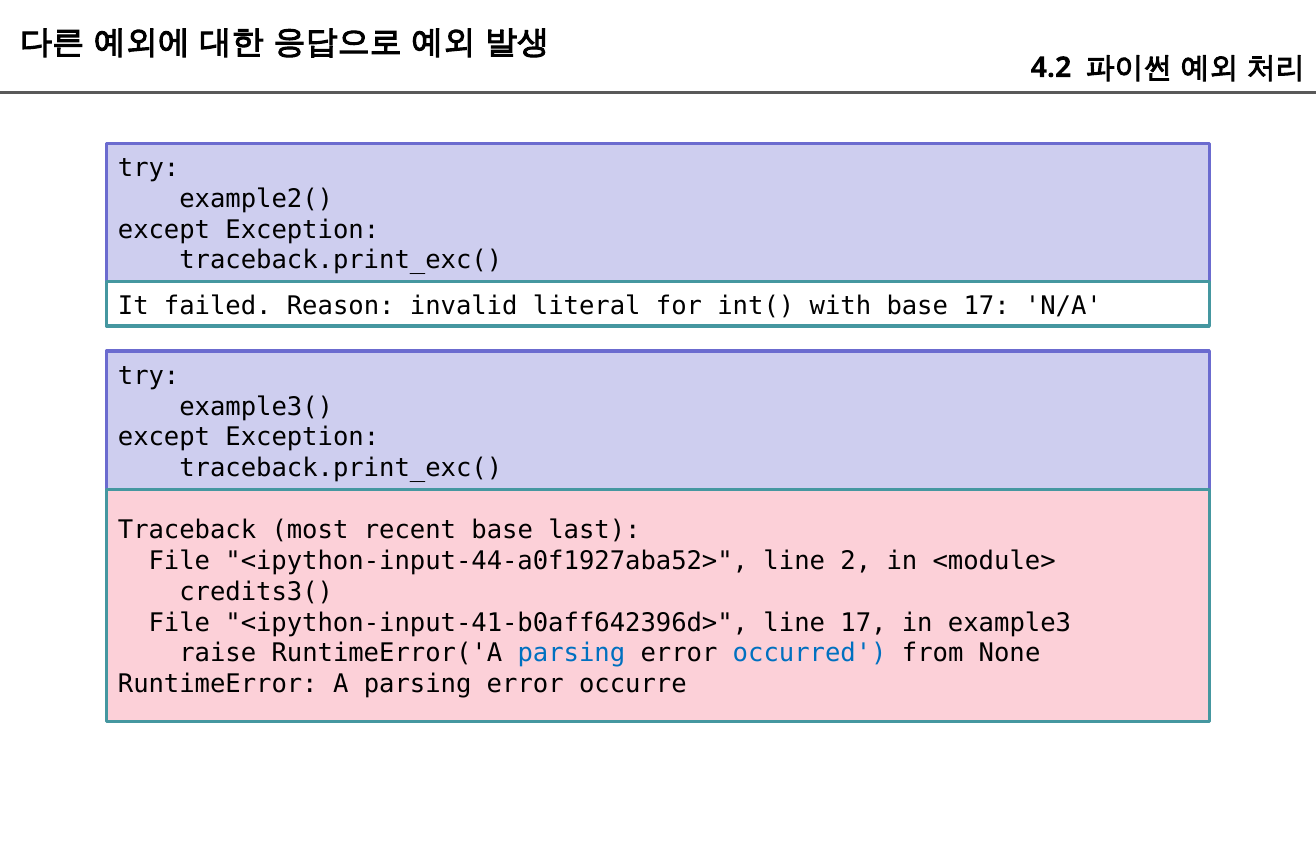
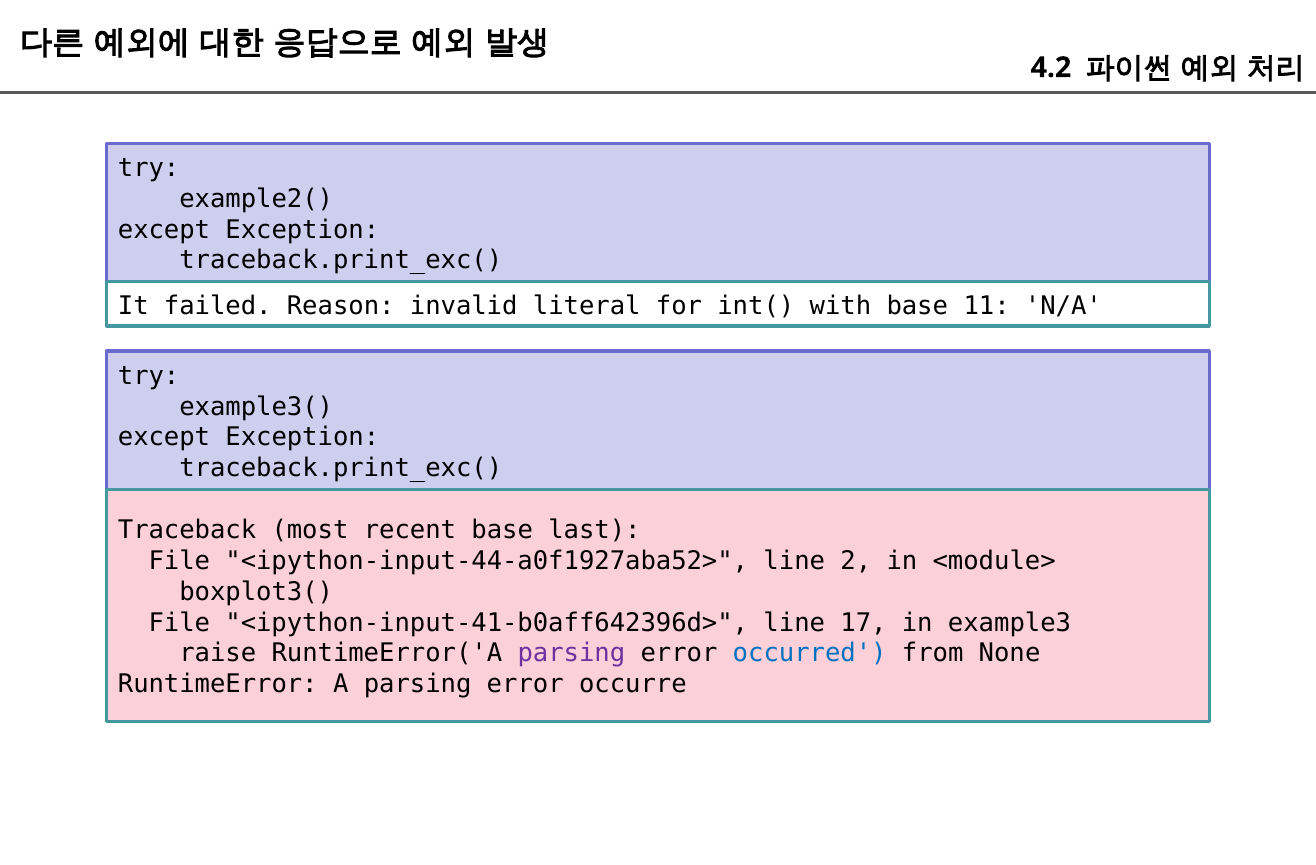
base 17: 17 -> 11 (987, 305)
credits3(: credits3( -> boxplot3( (256, 591)
parsing colour: blue -> purple (571, 653)
